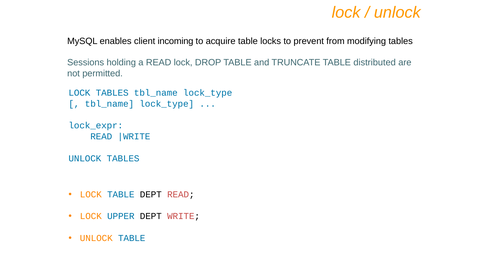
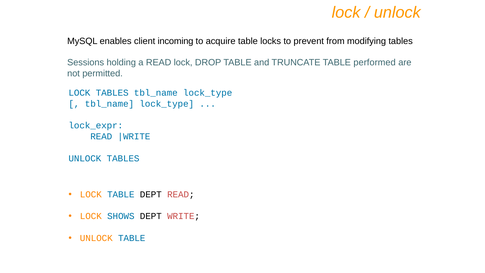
distributed: distributed -> performed (375, 62)
UPPER: UPPER -> SHOWS (121, 216)
